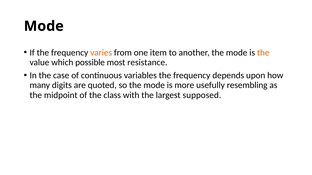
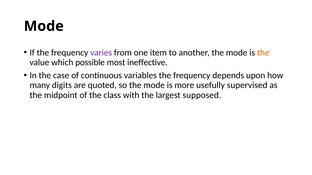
varies colour: orange -> purple (101, 53)
resistance: resistance -> ineffective (147, 63)
resembling: resembling -> supervised (247, 85)
